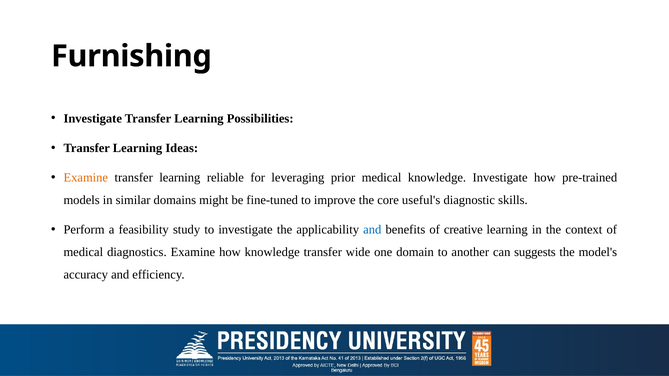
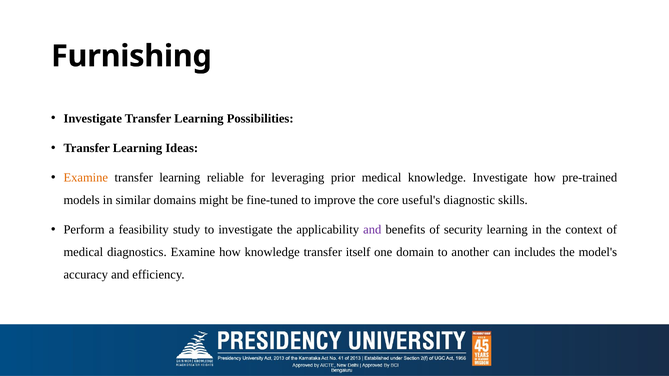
and colour: blue -> purple (372, 230)
creative: creative -> security (463, 230)
wide: wide -> itself (358, 252)
suggests: suggests -> includes (535, 252)
